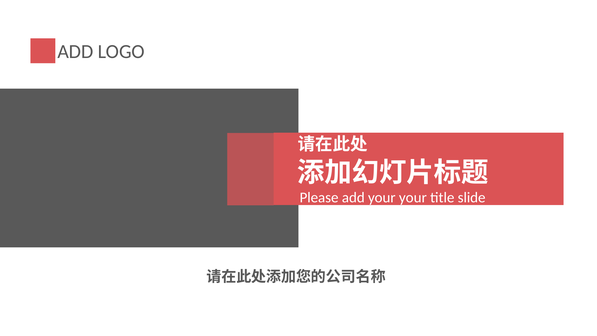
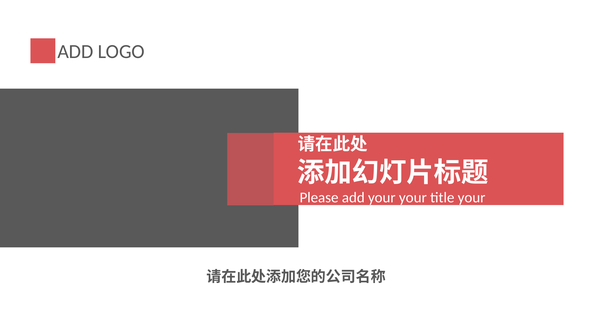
title slide: slide -> your (472, 197)
